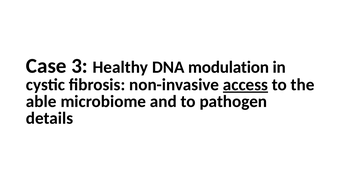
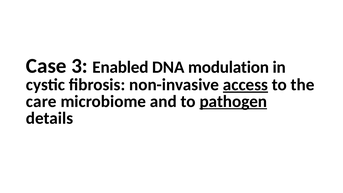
Healthy: Healthy -> Enabled (120, 67)
able: able -> care (41, 101)
pathogen underline: none -> present (233, 101)
